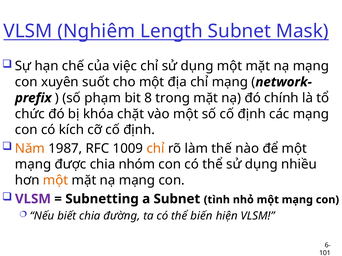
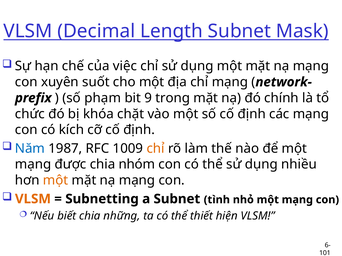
Nghiêm: Nghiêm -> Decimal (96, 31)
8: 8 -> 9 (148, 98)
Năm colour: orange -> blue (30, 149)
VLSM colour: purple -> orange (33, 199)
đường: đường -> những (122, 216)
biến: biến -> thiết (202, 216)
